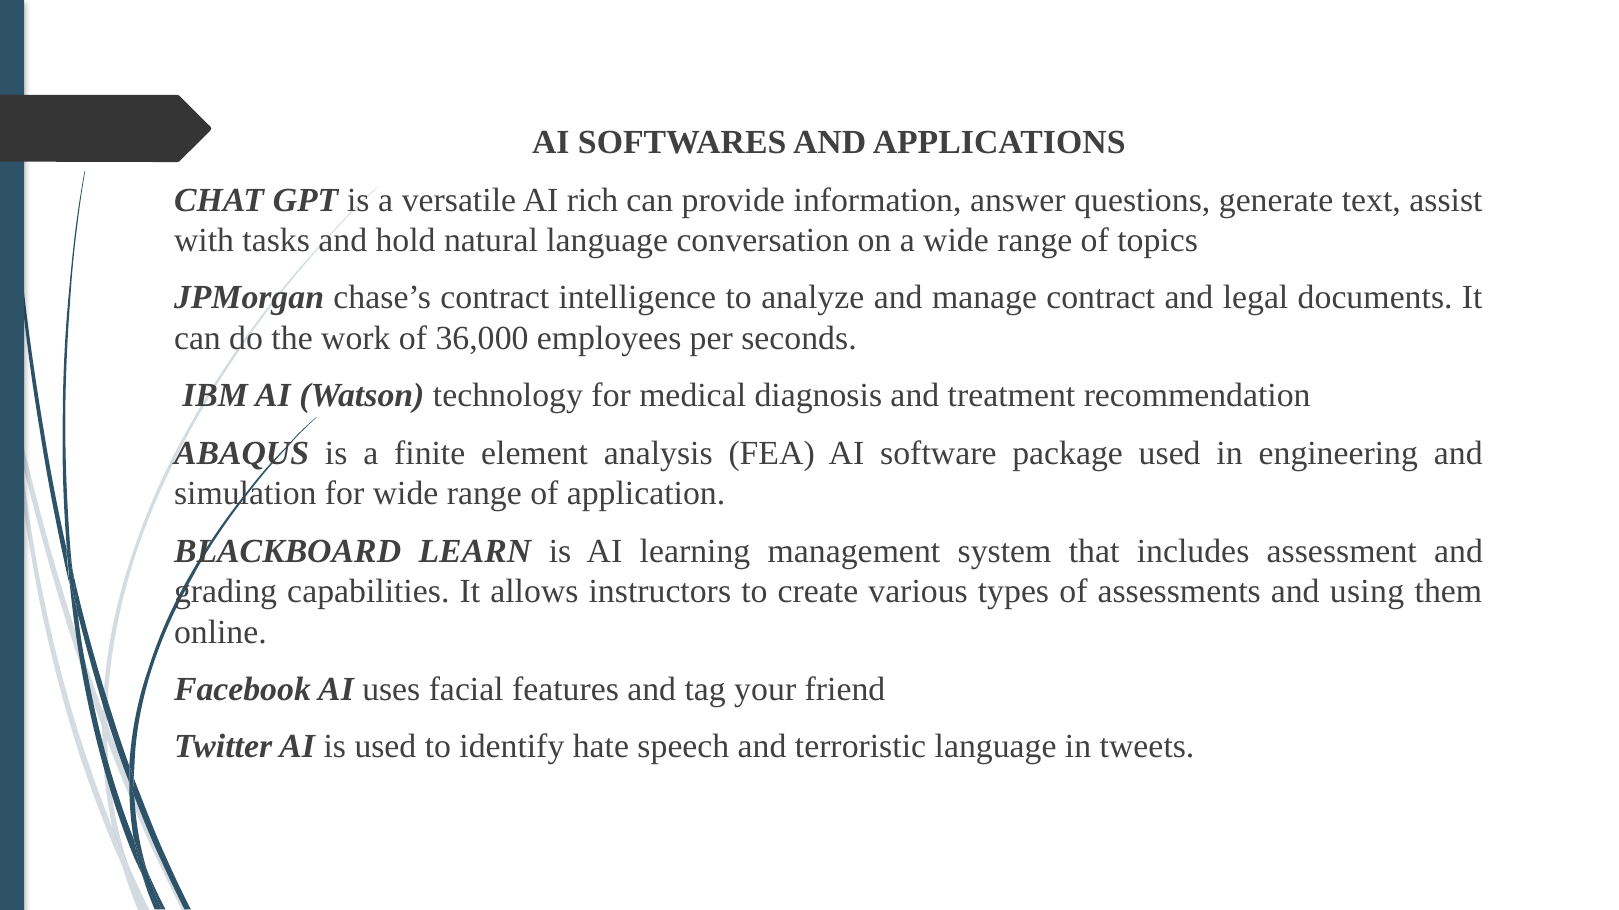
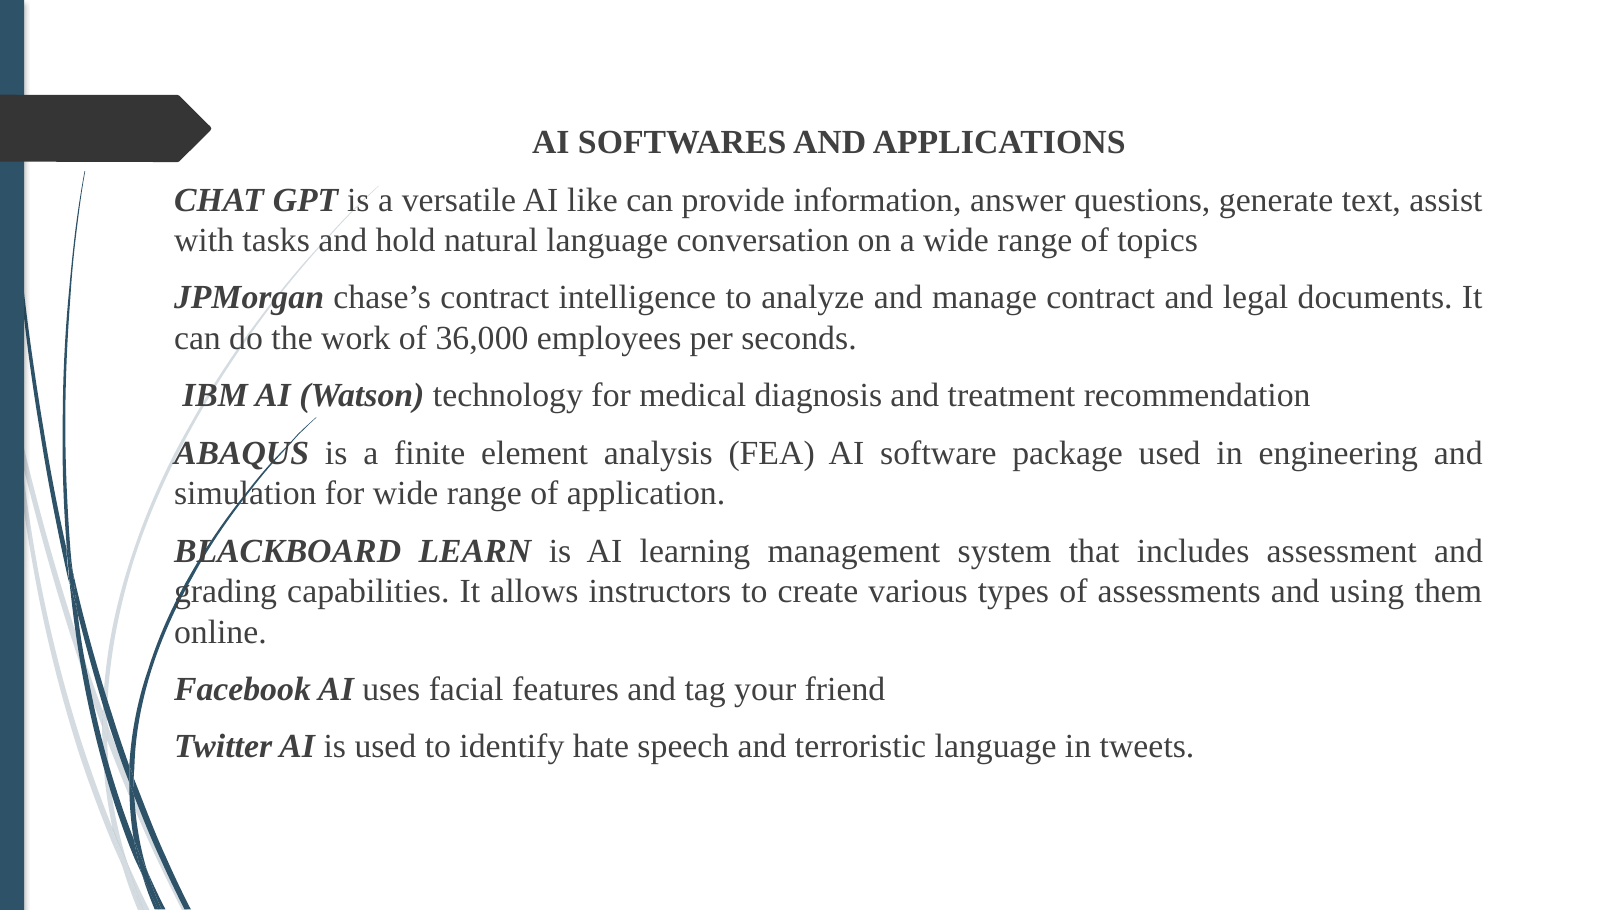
rich: rich -> like (592, 200)
